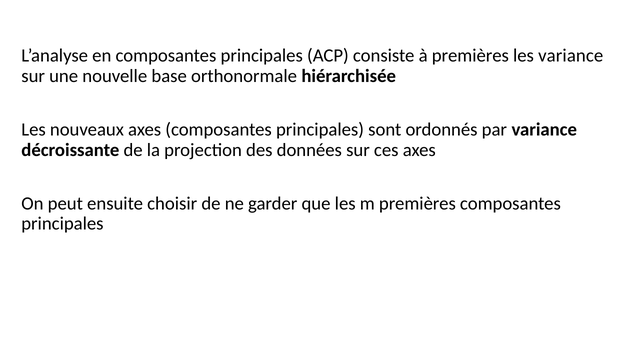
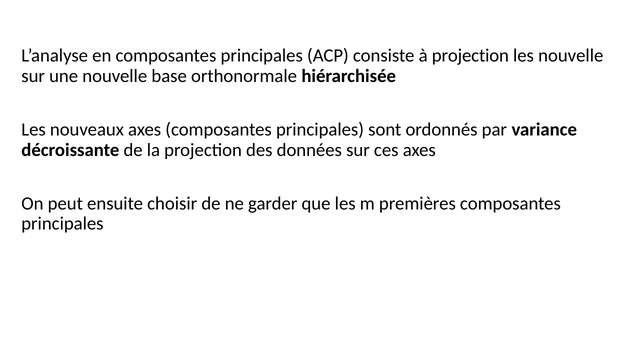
à premières: premières -> projection (470, 56)
les variance: variance -> nouvelle (571, 56)
